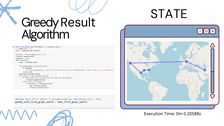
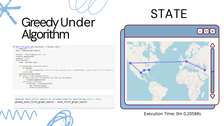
Result: Result -> Under (78, 23)
